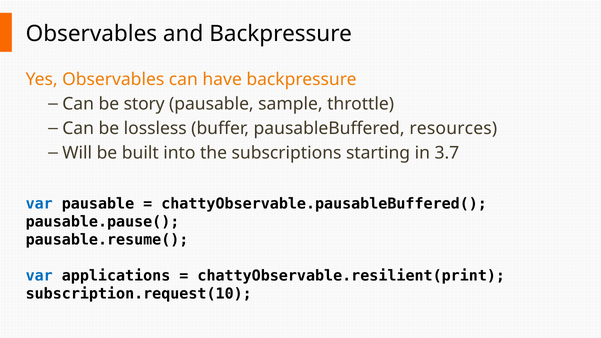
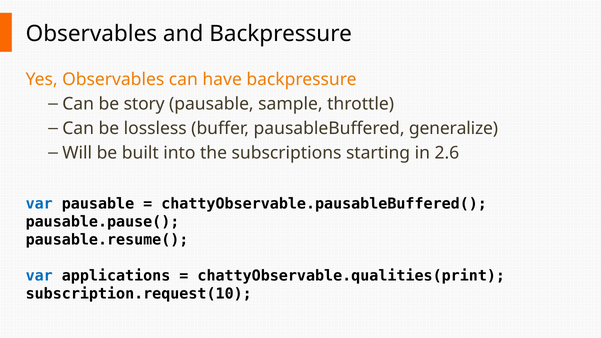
resources: resources -> generalize (453, 128)
3.7: 3.7 -> 2.6 (447, 153)
chattyObservable.resilient(print: chattyObservable.resilient(print -> chattyObservable.qualities(print (351, 276)
